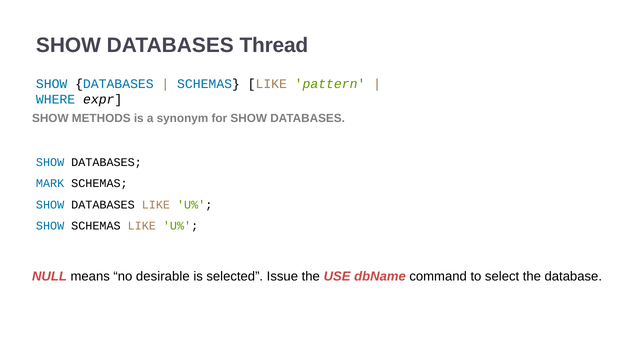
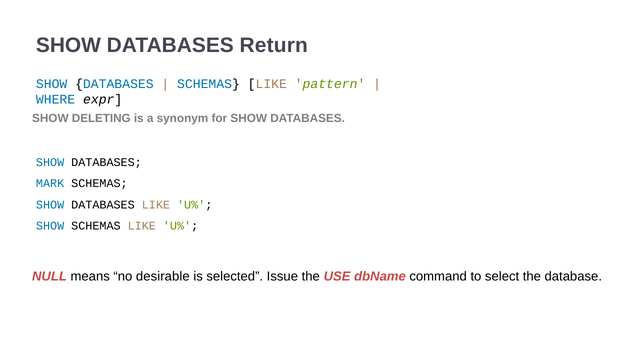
Thread: Thread -> Return (274, 45)
METHODS: METHODS -> DELETING (101, 118)
